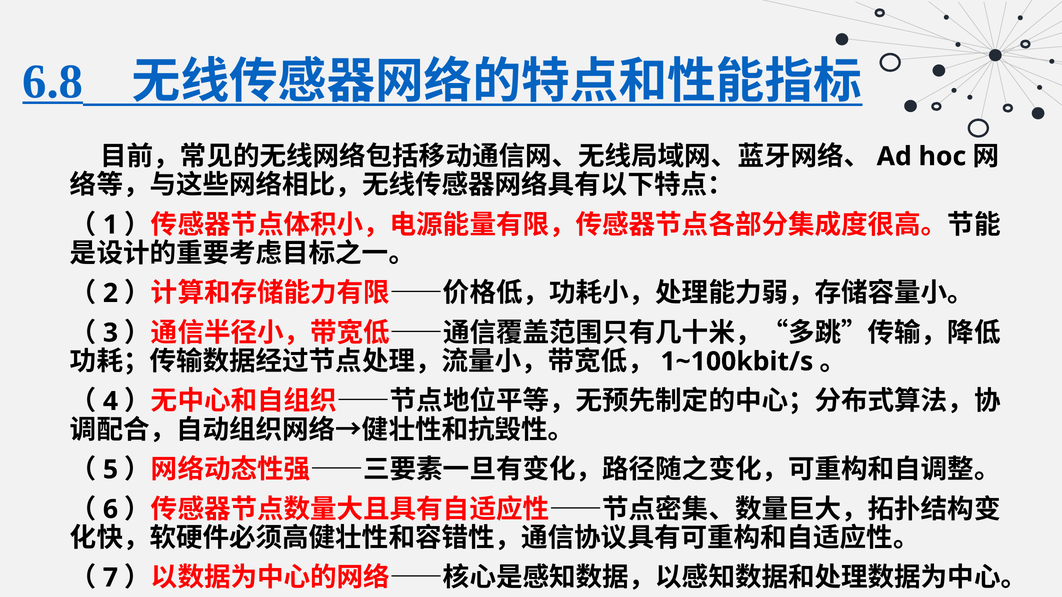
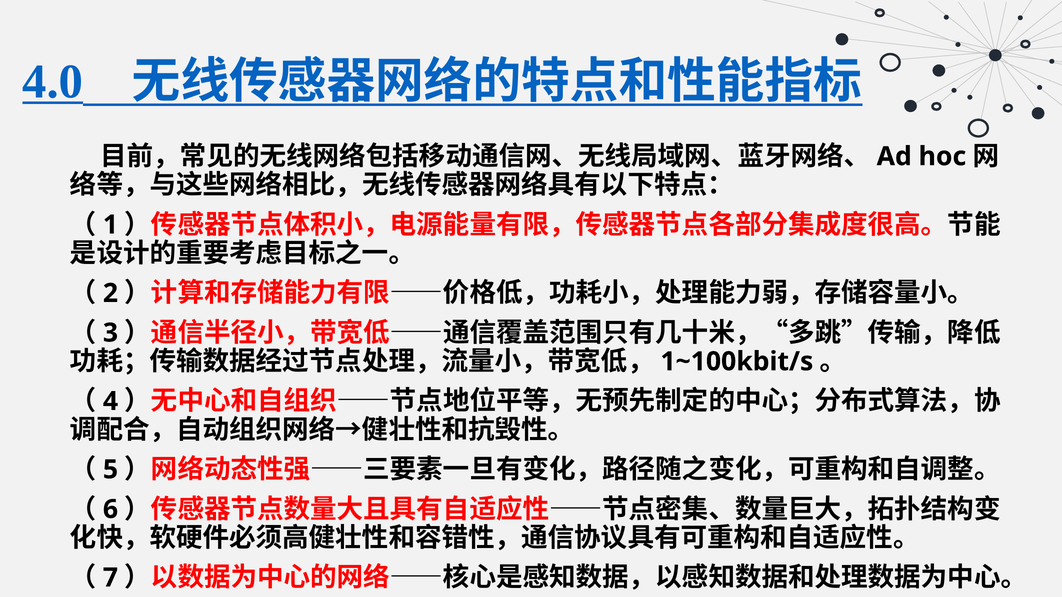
6.8: 6.8 -> 4.0 (53, 82)
